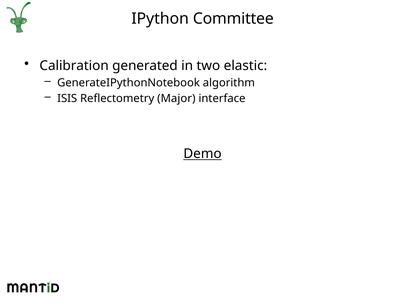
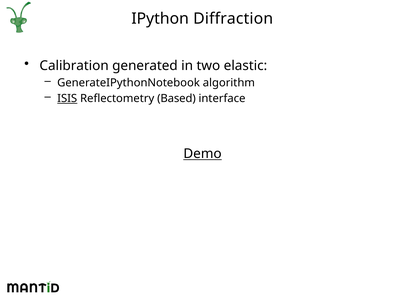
Committee: Committee -> Diffraction (233, 19)
ISIS underline: none -> present (67, 99)
Major: Major -> Based (176, 99)
